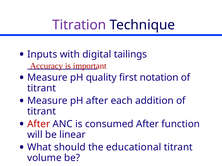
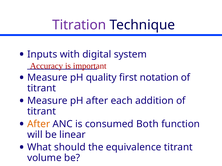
tailings: tailings -> system (130, 54)
After colour: red -> orange (39, 124)
consumed After: After -> Both (147, 124)
educational: educational -> equivalence (134, 148)
